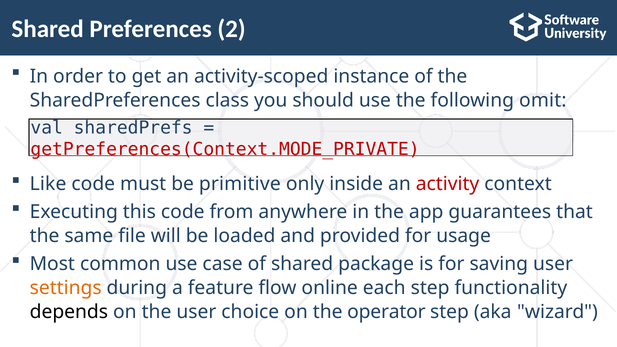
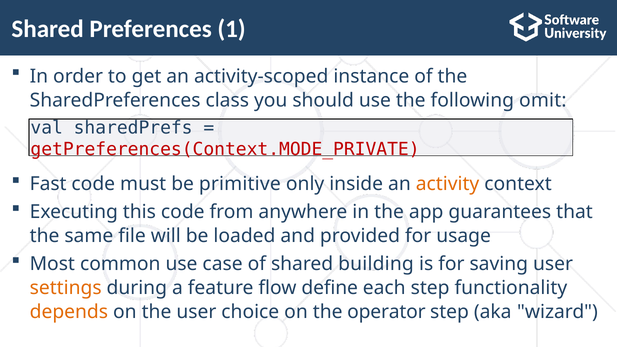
2: 2 -> 1 (232, 29)
Like: Like -> Fast (48, 184)
activity colour: red -> orange (448, 184)
package: package -> building (376, 264)
online: online -> define (330, 288)
depends colour: black -> orange (69, 312)
